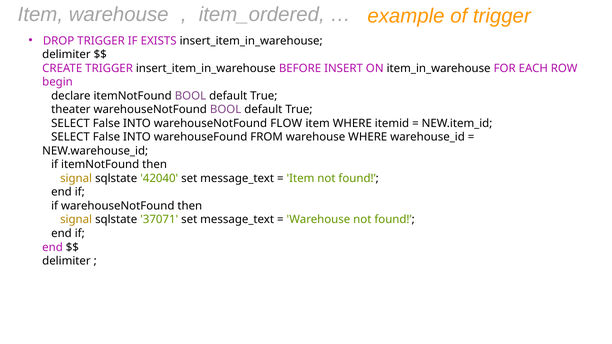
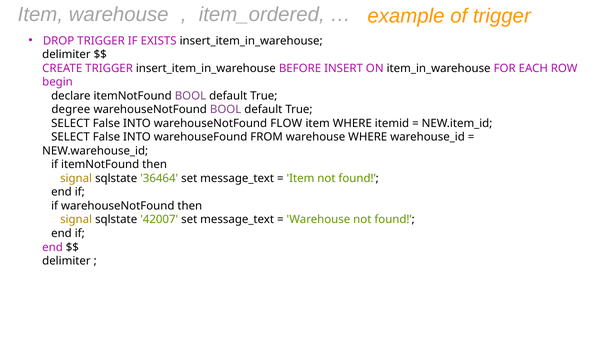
theater: theater -> degree (71, 110)
42040: 42040 -> 36464 (159, 179)
37071: 37071 -> 42007 (159, 220)
